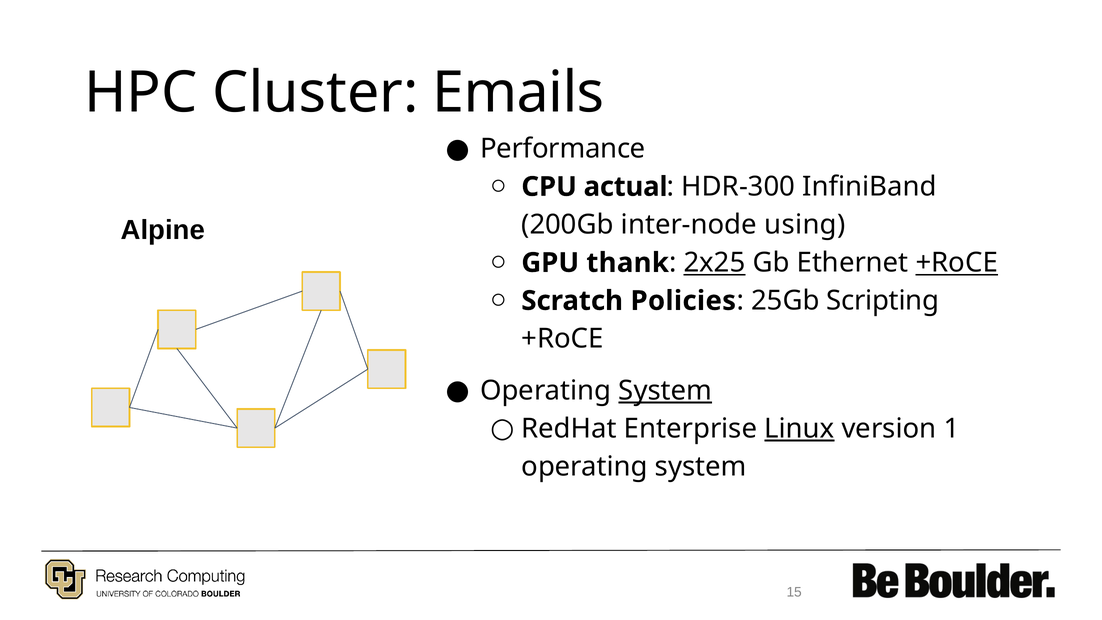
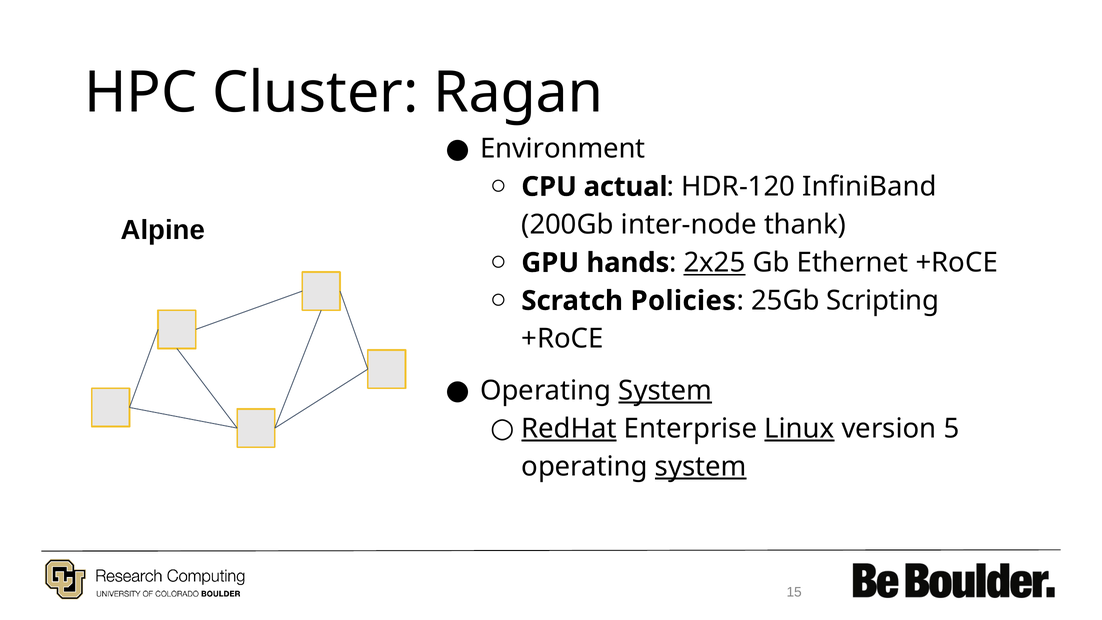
Emails: Emails -> Ragan (518, 93)
Performance: Performance -> Environment (563, 149)
HDR-300: HDR-300 -> HDR-120 (738, 187)
using: using -> thank (805, 225)
thank: thank -> hands (628, 263)
+RoCE underline: present -> none (957, 263)
RedHat underline: none -> present (569, 429)
1: 1 -> 5 (951, 429)
system underline: none -> present (701, 467)
